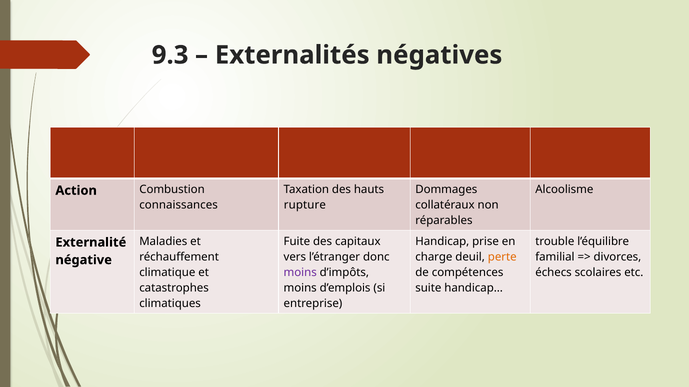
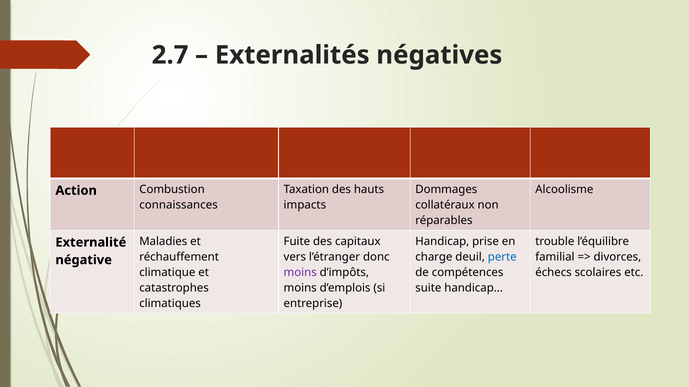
9.3: 9.3 -> 2.7 (170, 55)
rupture: rupture -> impacts (305, 205)
perte colour: orange -> blue (502, 257)
